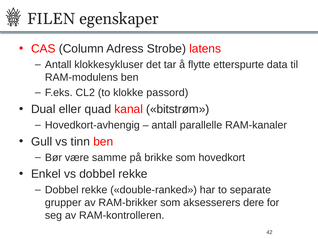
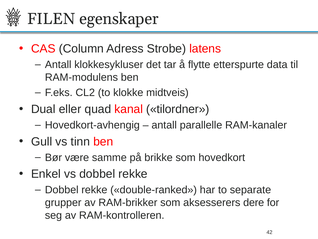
passord: passord -> midtveis (167, 93)
bitstrøm: bitstrøm -> tilordner (178, 109)
